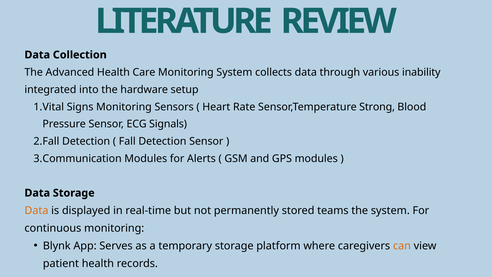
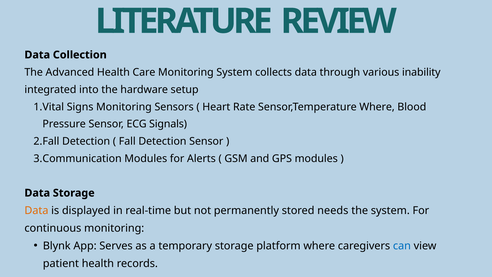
Sensor,Temperature Strong: Strong -> Where (377, 107)
teams: teams -> needs (333, 210)
can colour: orange -> blue (402, 246)
